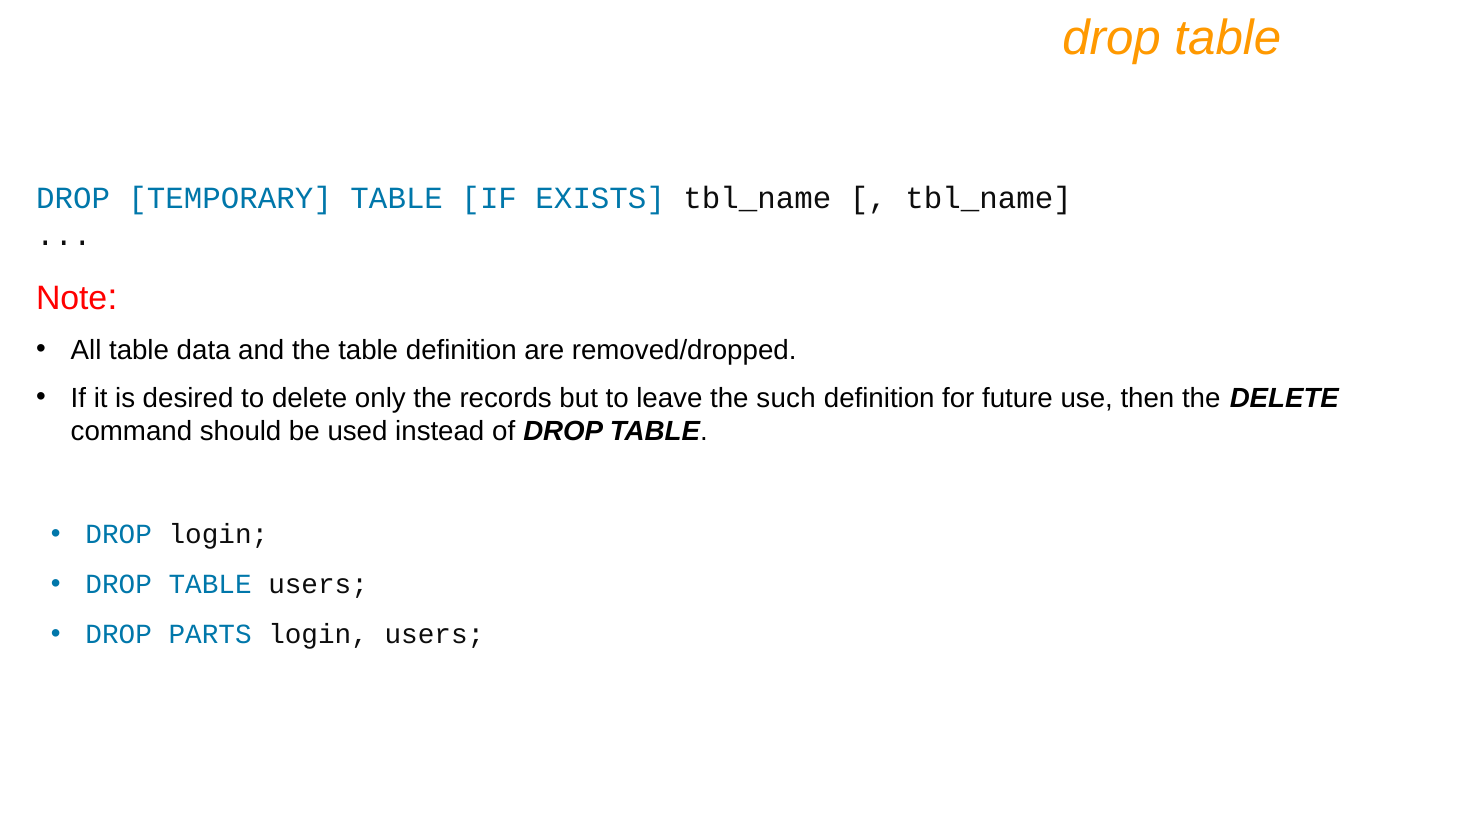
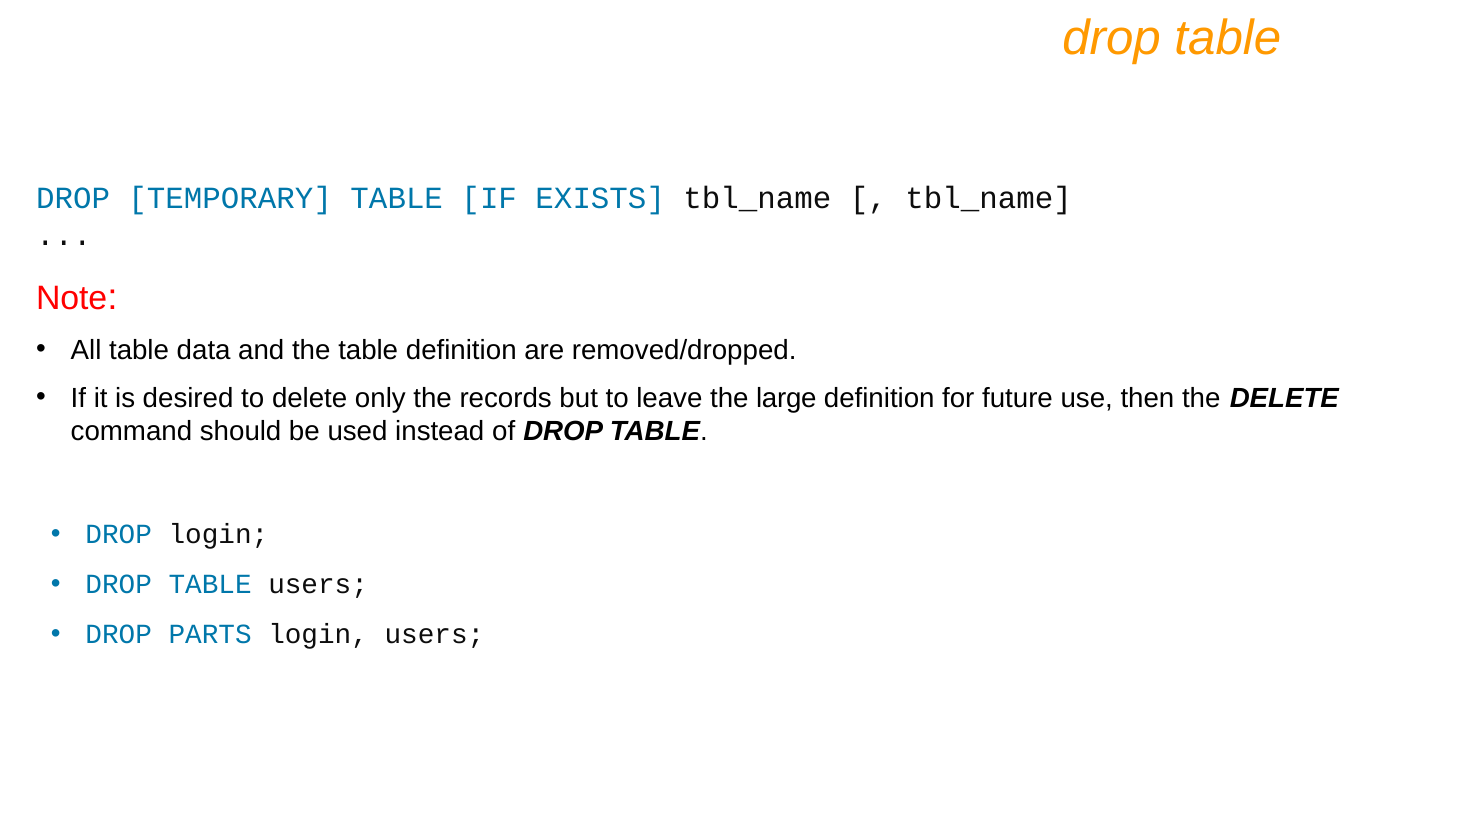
such: such -> large (786, 398)
